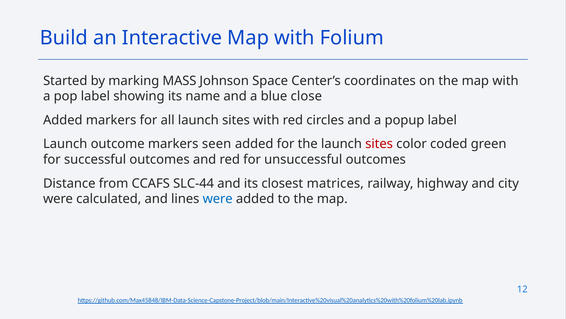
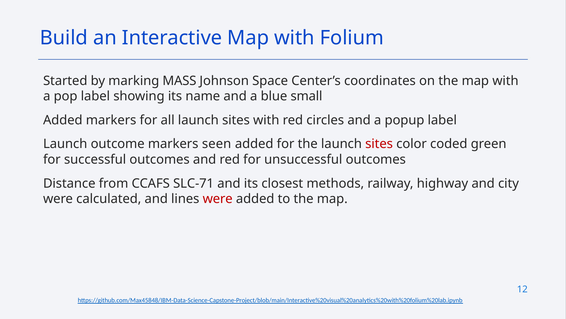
close: close -> small (306, 96)
SLC-44: SLC-44 -> SLC-71 (194, 183)
matrices: matrices -> methods (335, 183)
were colour: blue -> red (218, 199)
